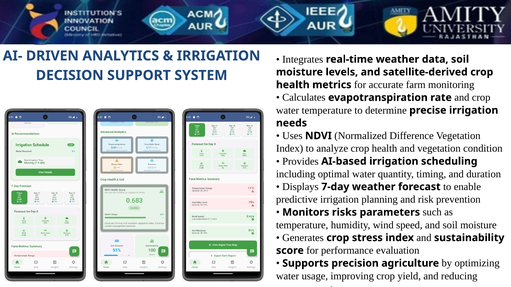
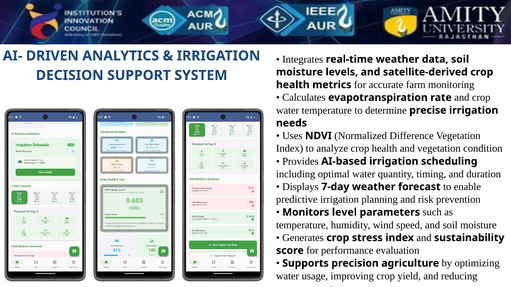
risks: risks -> level (344, 213)
